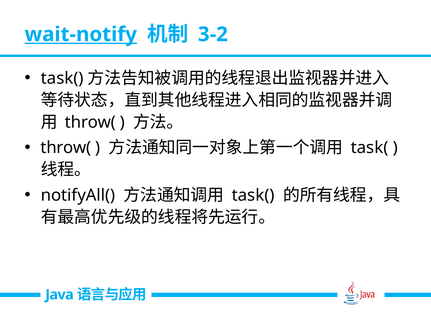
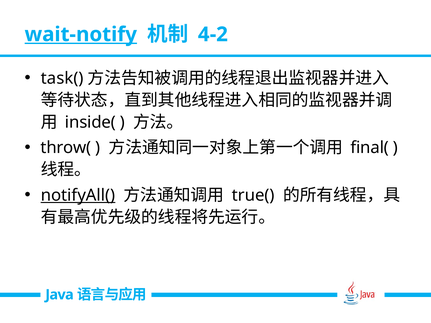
3-2: 3-2 -> 4-2 (213, 34)
throw(: throw( -> inside( (90, 122)
task(: task( -> final( (370, 148)
notifyAll( underline: none -> present (78, 195)
task(: task( -> true( (253, 195)
